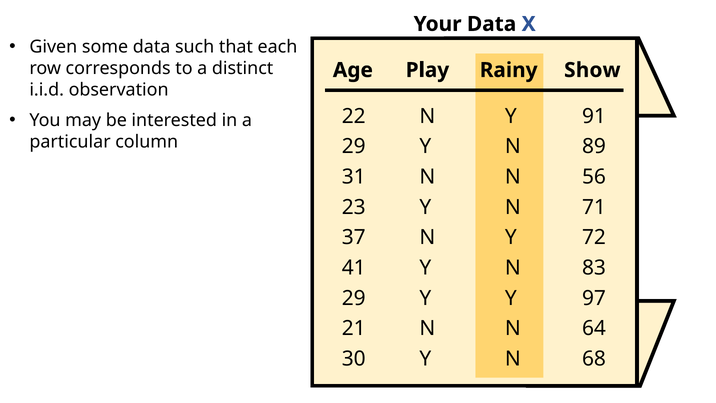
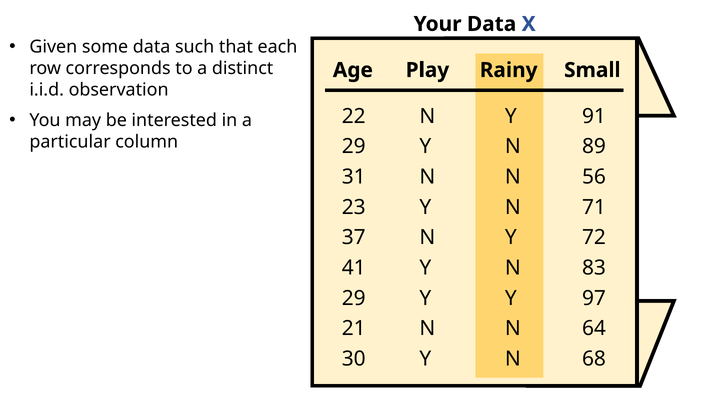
Show: Show -> Small (592, 70)
